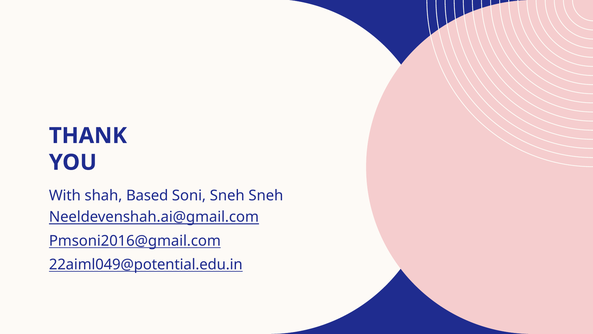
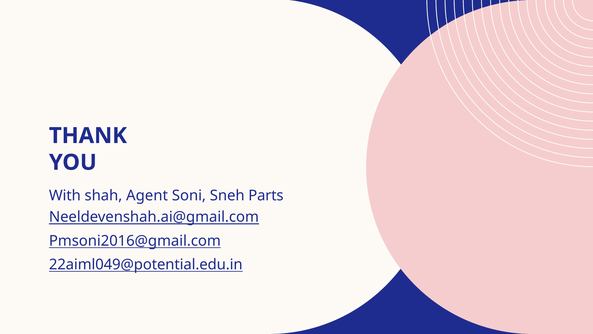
Based: Based -> Agent (147, 195)
Sneh Sneh: Sneh -> Parts (266, 195)
